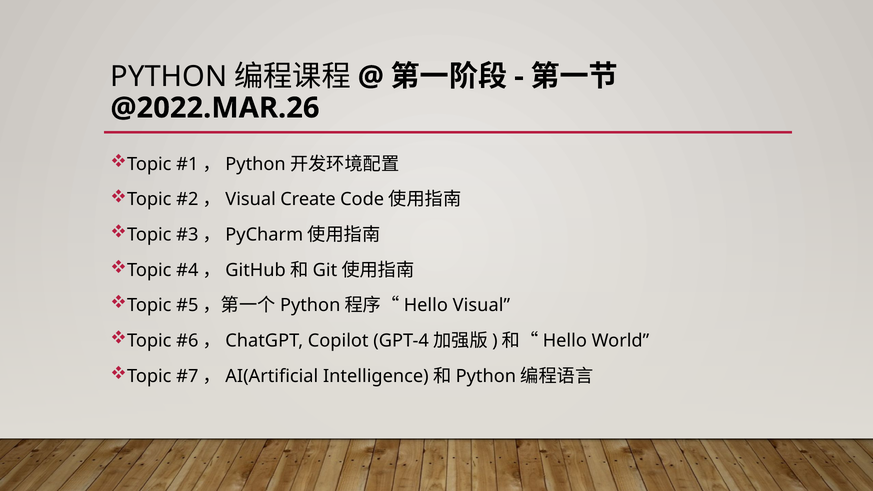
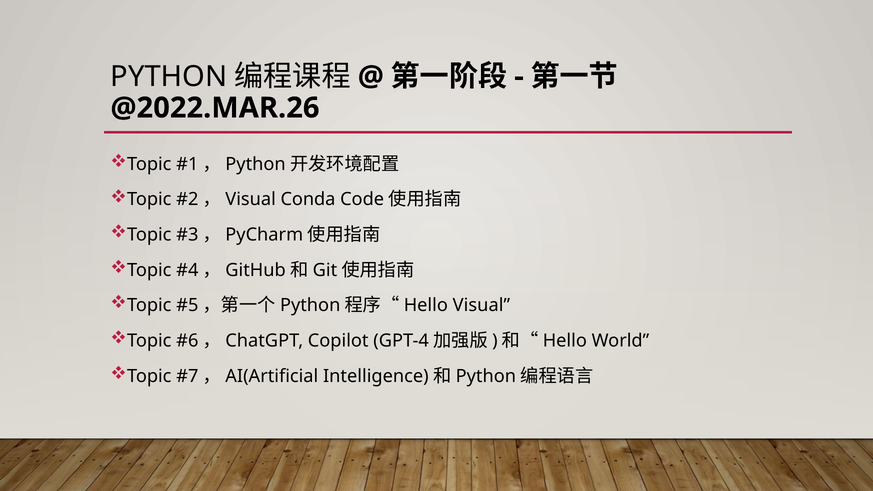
Create: Create -> Conda (308, 199)
